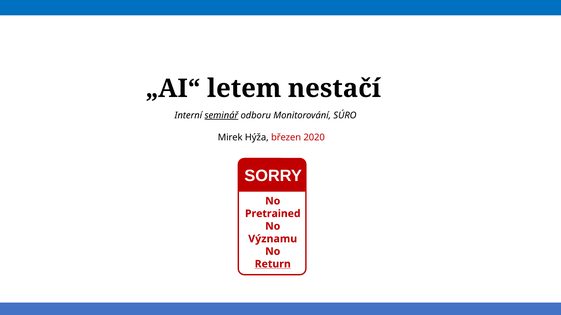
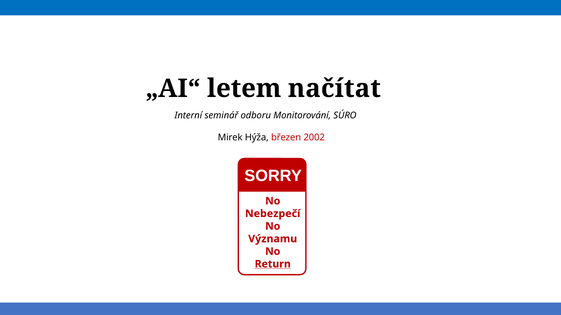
nestačí: nestačí -> načítat (334, 89)
seminář underline: present -> none (221, 116)
2020: 2020 -> 2002 (314, 138)
Pretrained: Pretrained -> Nebezpečí (273, 214)
